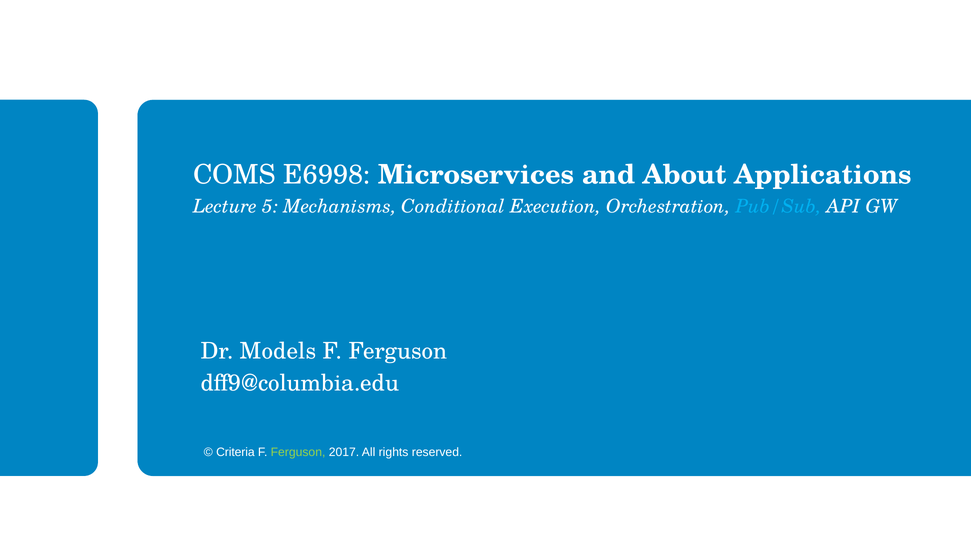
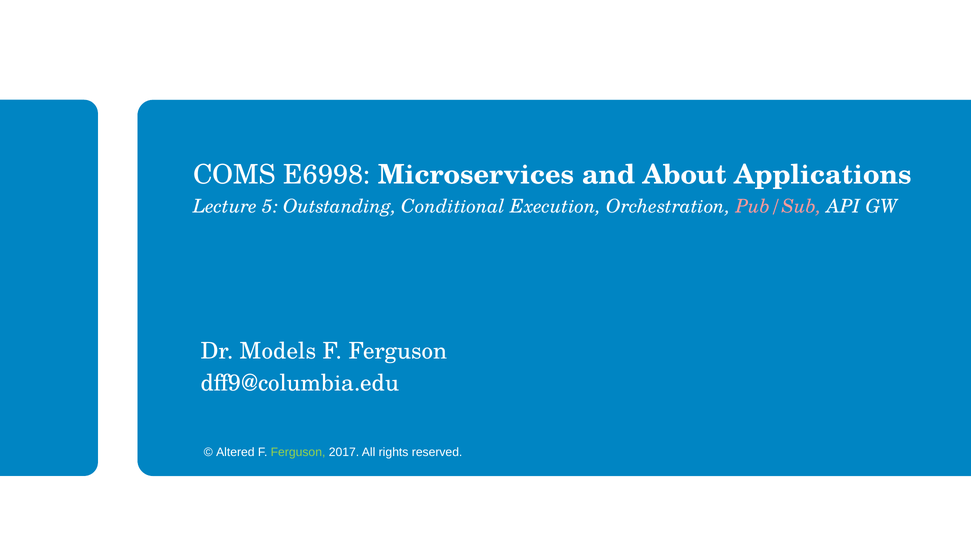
Mechanisms: Mechanisms -> Outstanding (340, 206)
Pub/Sub colour: light blue -> pink (779, 206)
Criteria: Criteria -> Altered (235, 452)
